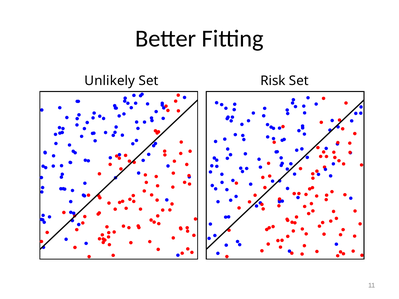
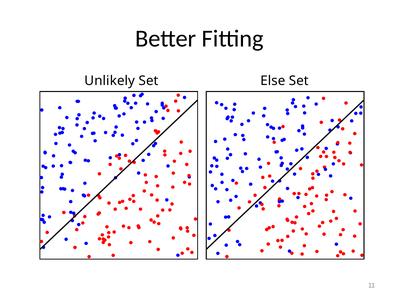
Risk: Risk -> Else (273, 81)
